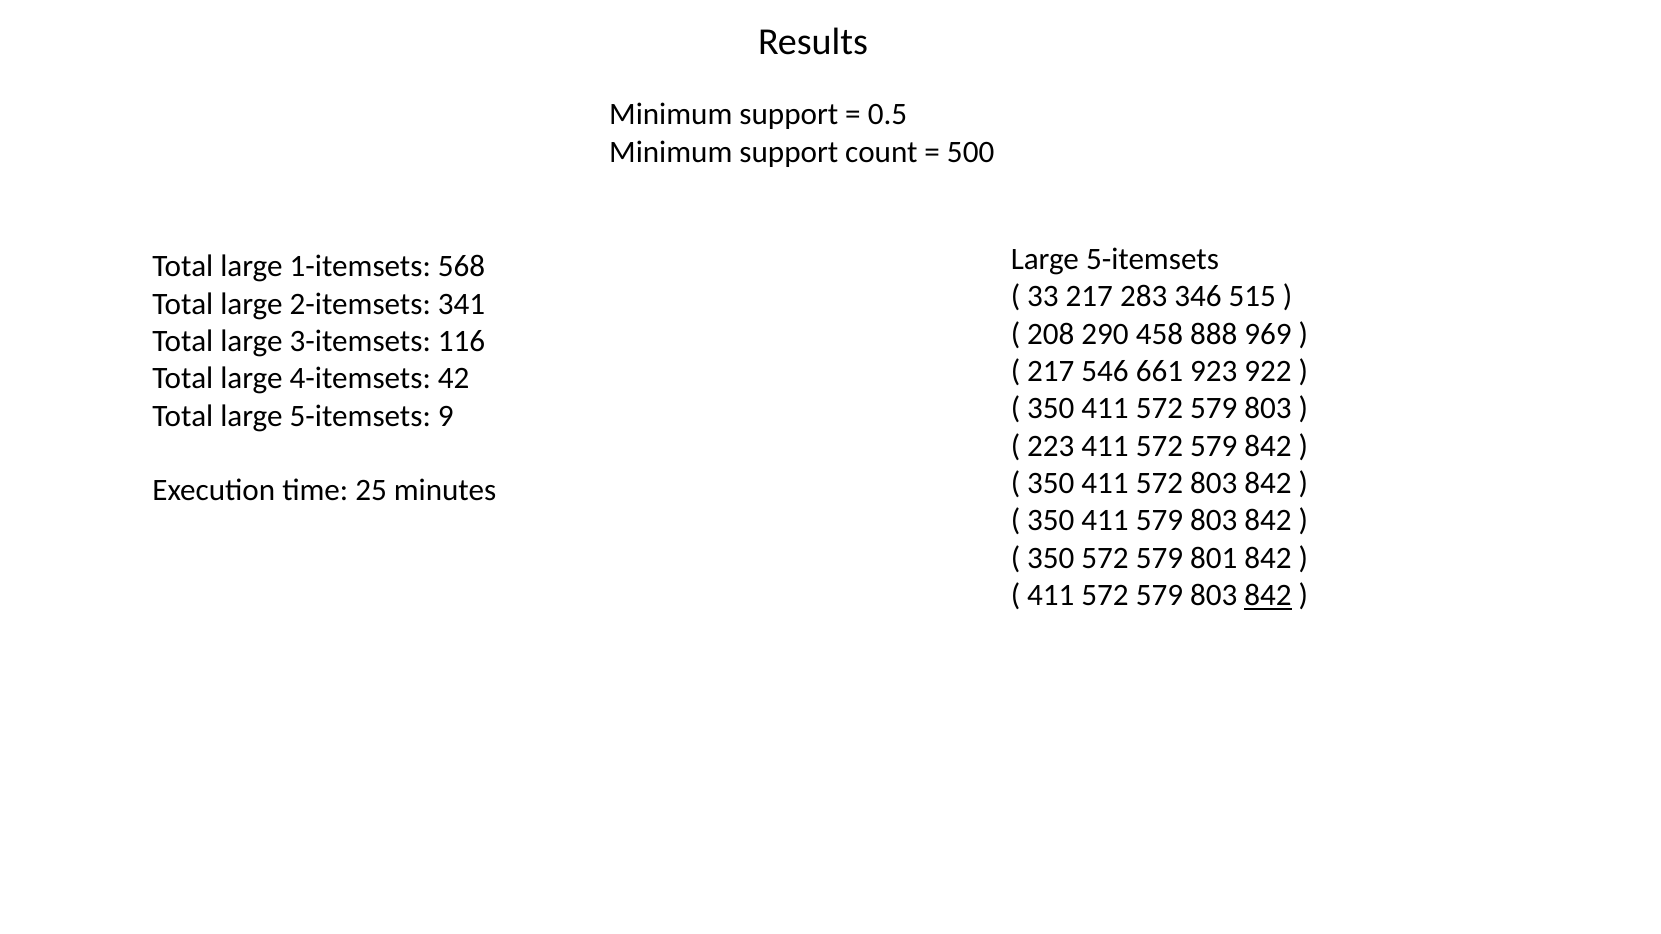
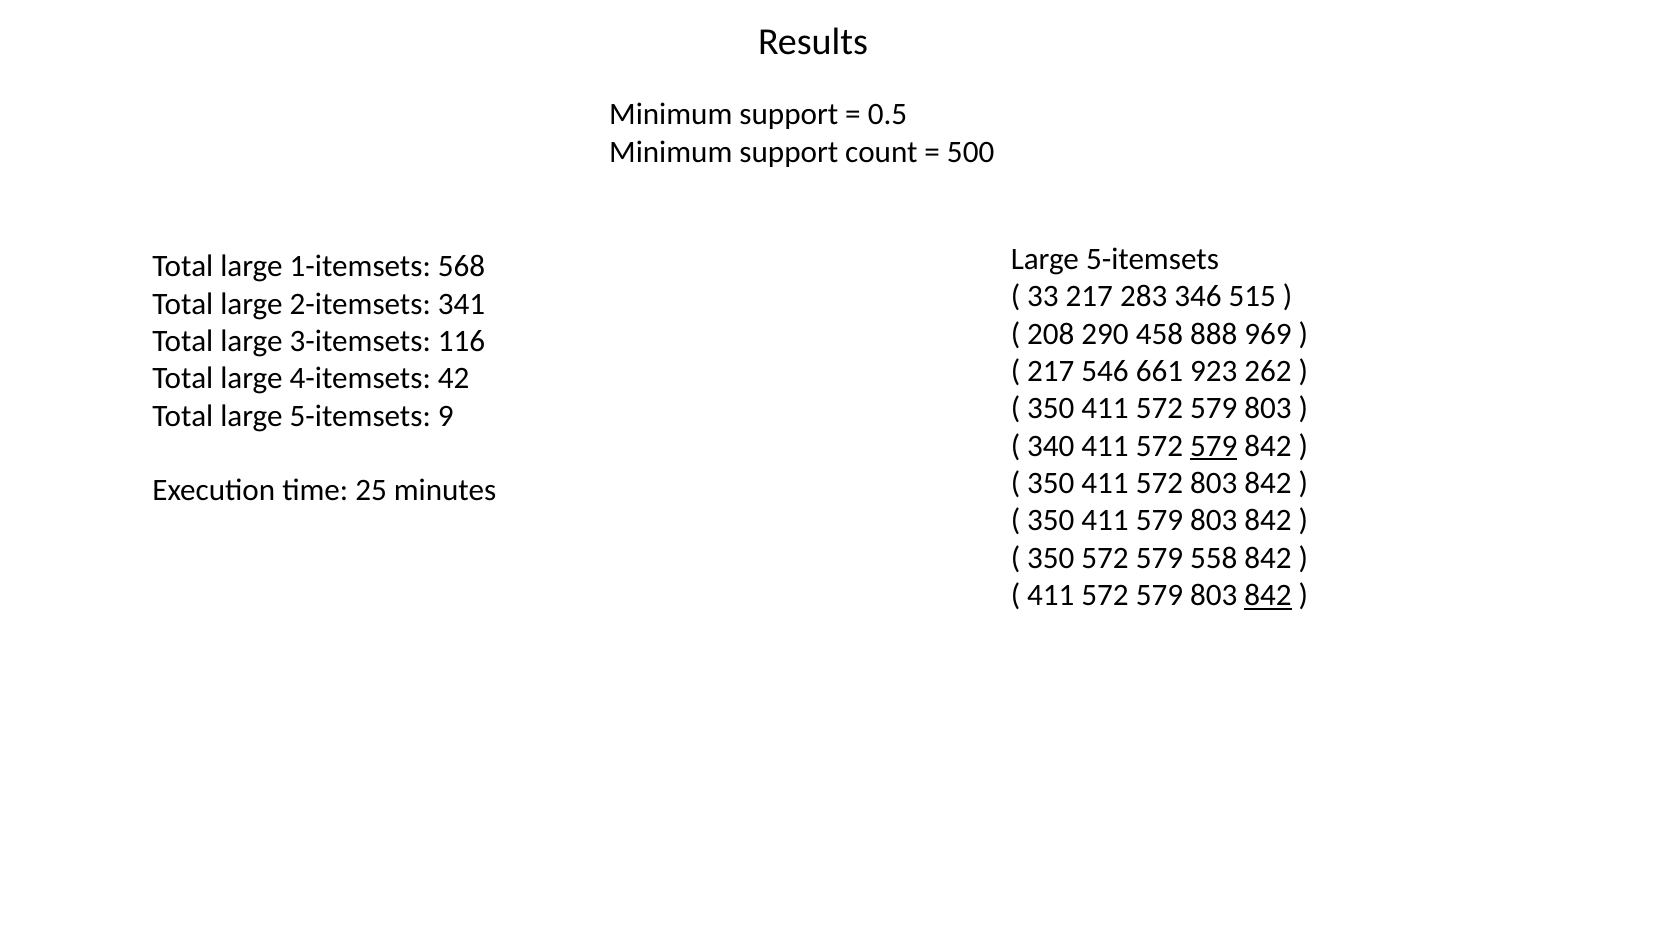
922: 922 -> 262 (1268, 371)
223: 223 -> 340 (1051, 446)
579 underline: none -> present (1214, 446)
801: 801 -> 558 (1214, 558)
